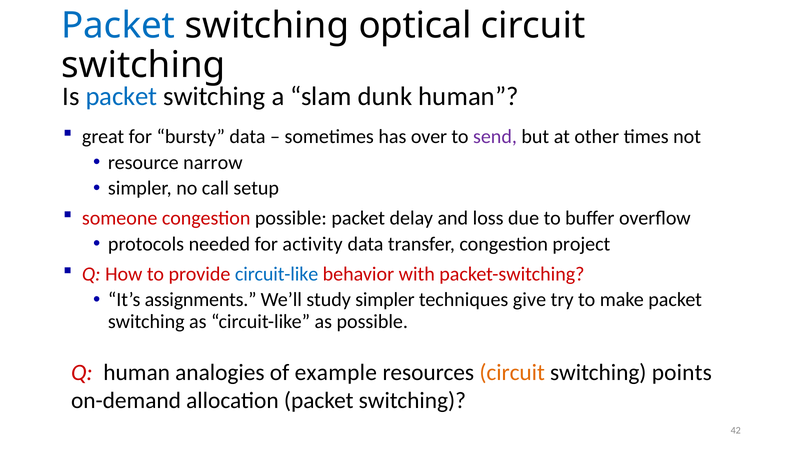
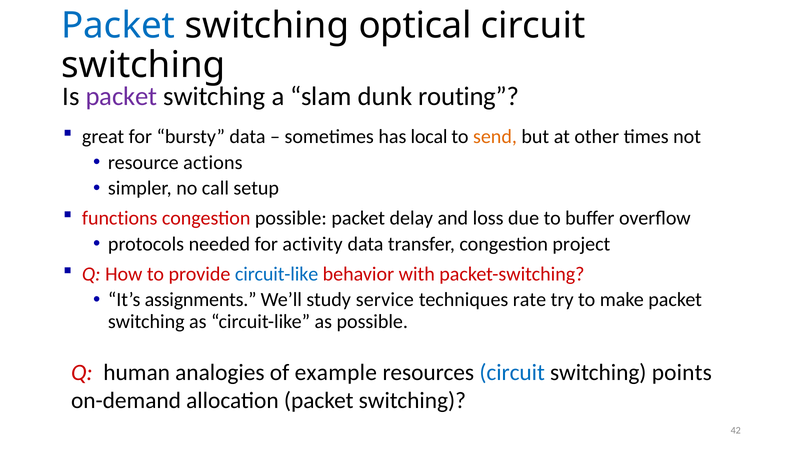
packet colour: blue -> purple (121, 97)
dunk human: human -> routing (469, 97)
over: over -> local (429, 137)
send colour: purple -> orange (495, 137)
narrow: narrow -> actions (213, 162)
someone: someone -> functions (120, 218)
study simpler: simpler -> service (385, 300)
give: give -> rate (530, 300)
circuit colour: orange -> blue (512, 373)
